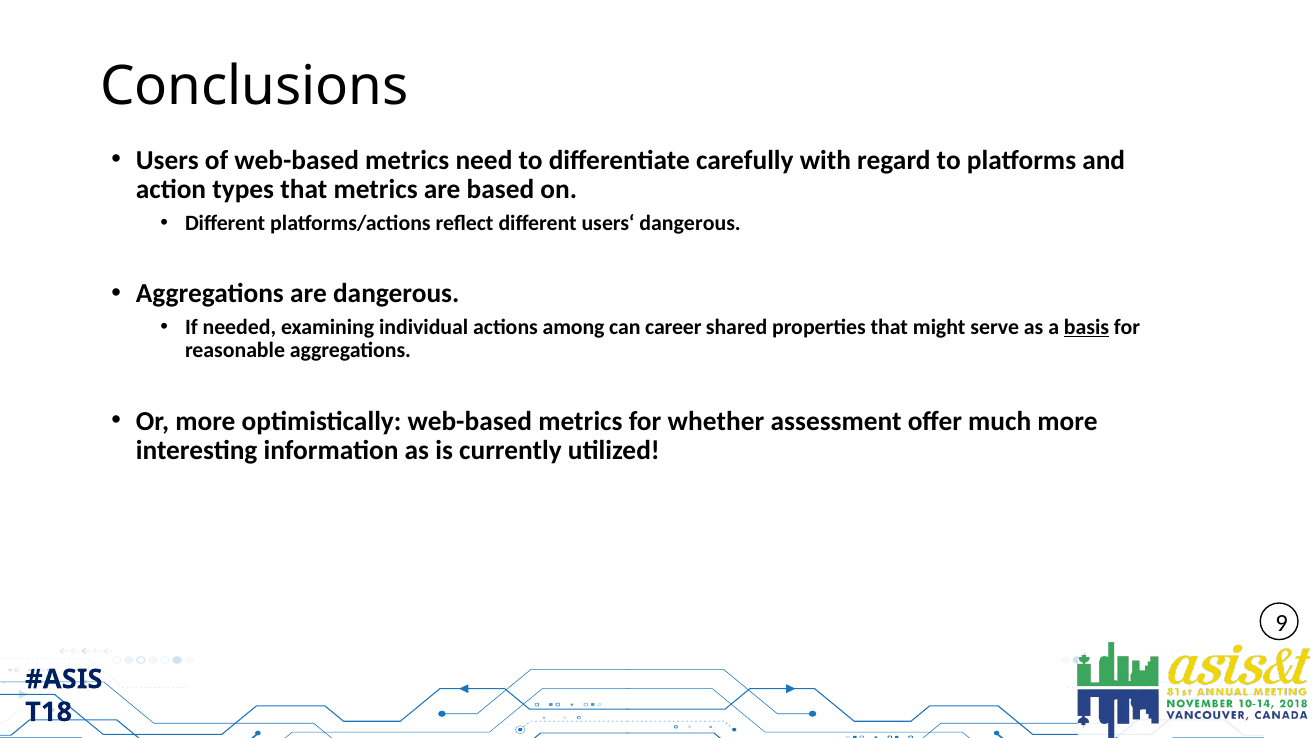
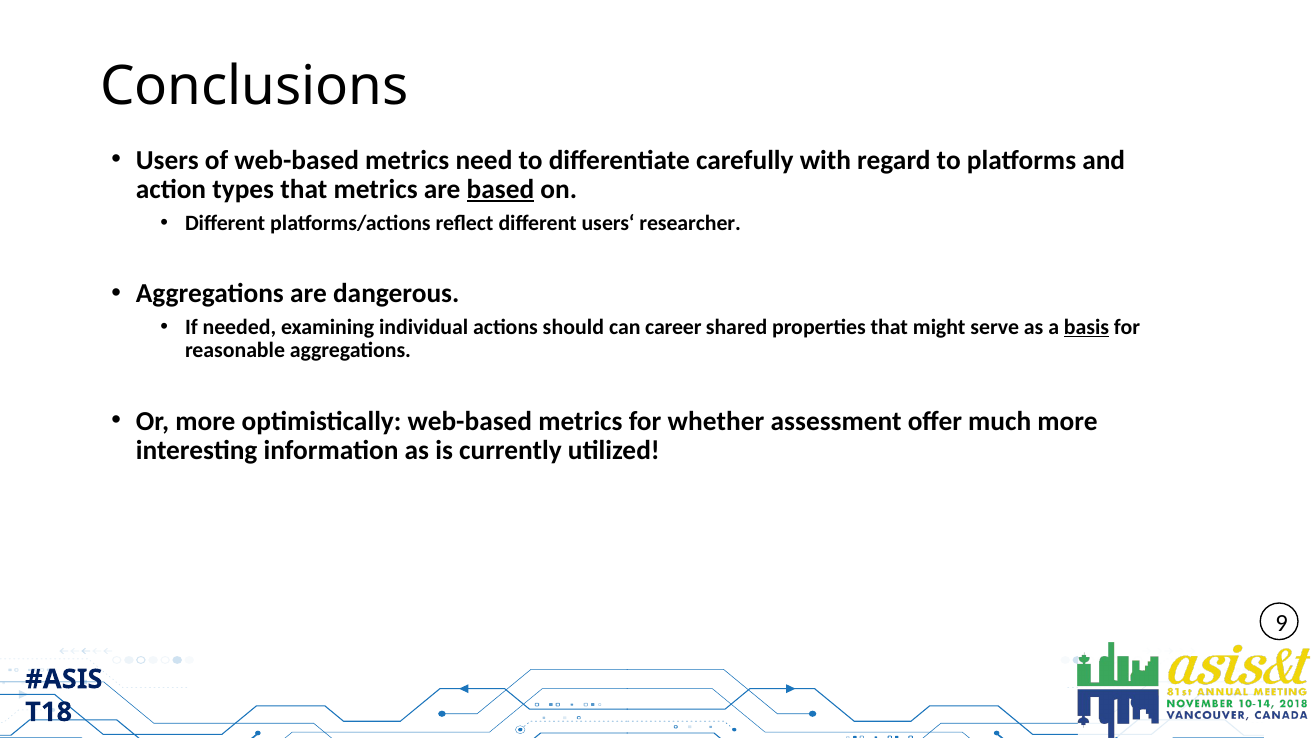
based underline: none -> present (500, 190)
users‘ dangerous: dangerous -> researcher (690, 223)
among: among -> should (573, 327)
